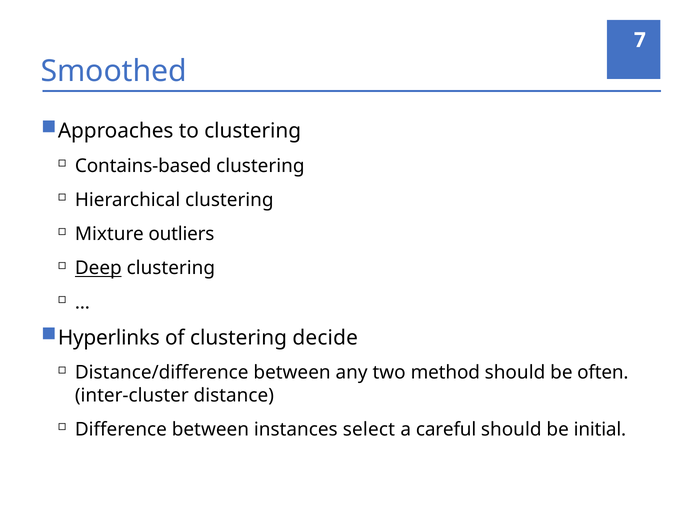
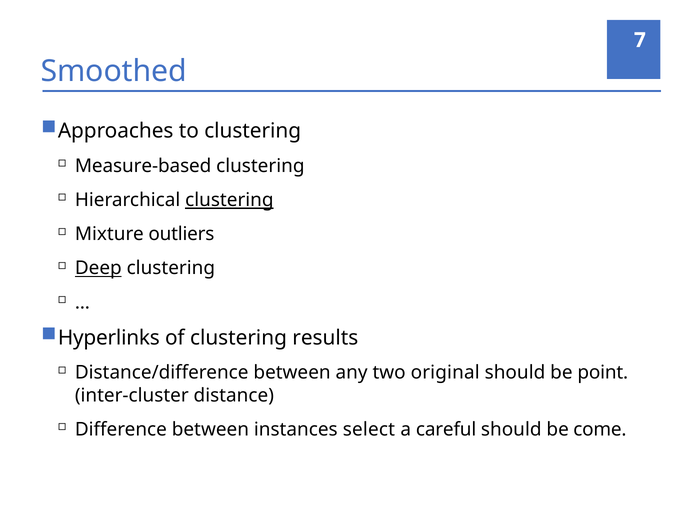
Contains-based: Contains-based -> Measure-based (143, 166)
clustering underline: none -> present (229, 200)
decide: decide -> results (325, 337)
method: method -> original (445, 373)
often: often -> point (603, 373)
initial: initial -> come (600, 429)
